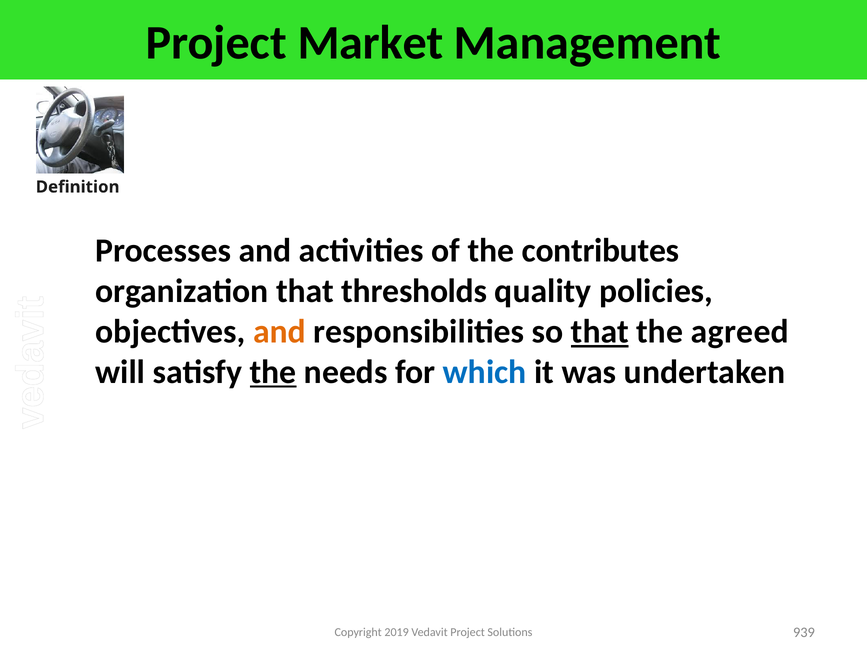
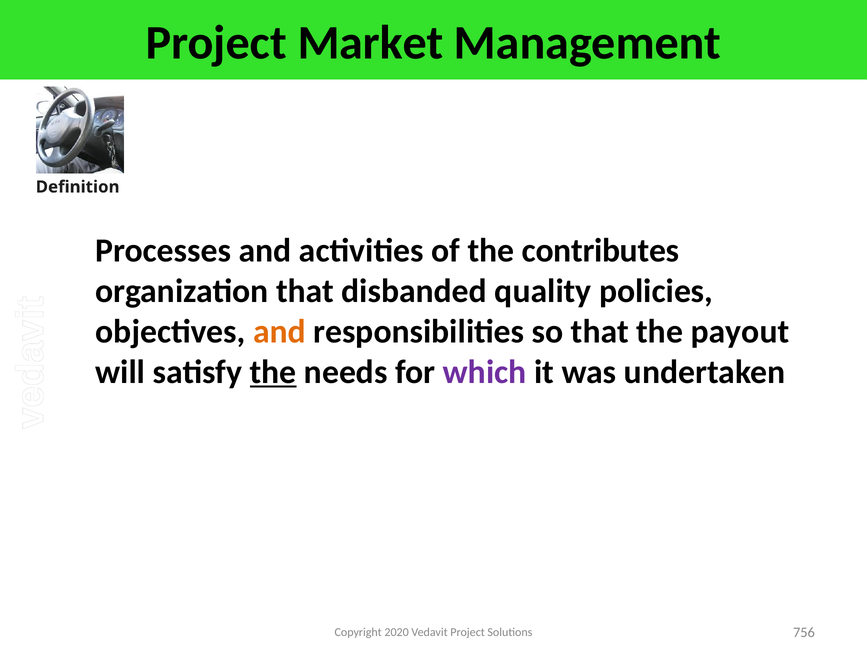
thresholds: thresholds -> disbanded (414, 291)
that underline: present -> none (600, 332)
agreed: agreed -> payout (740, 332)
which colour: blue -> purple (485, 372)
2019: 2019 -> 2020 (397, 633)
939: 939 -> 756 (804, 633)
